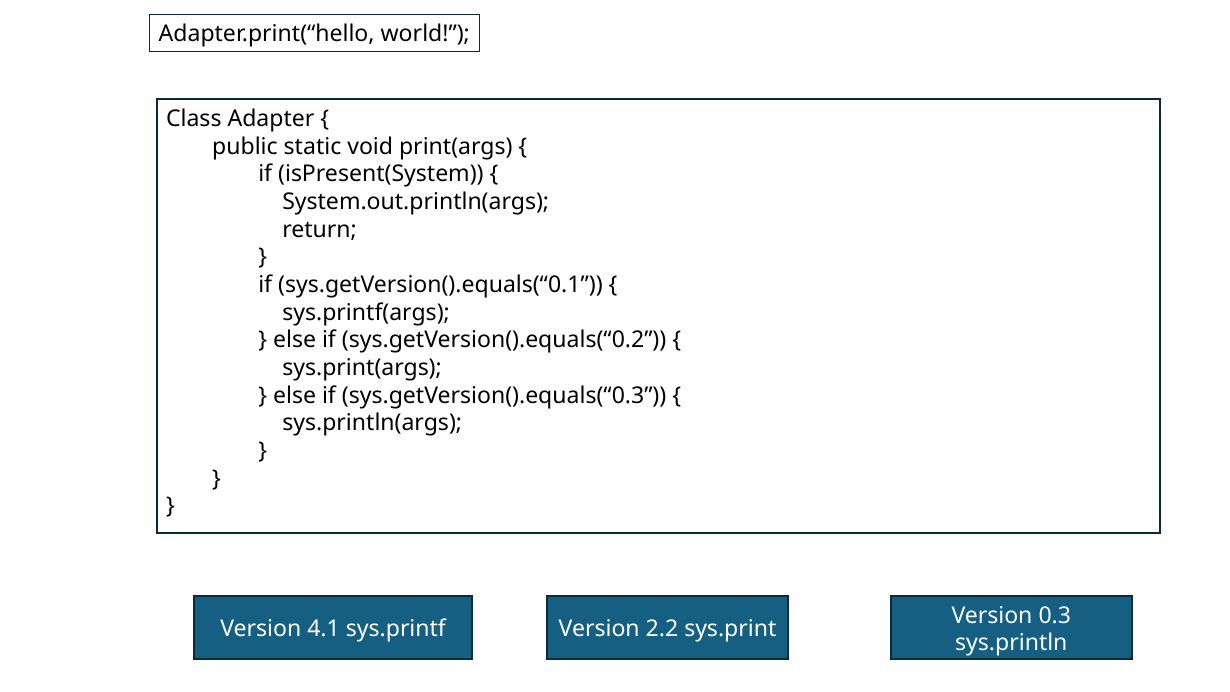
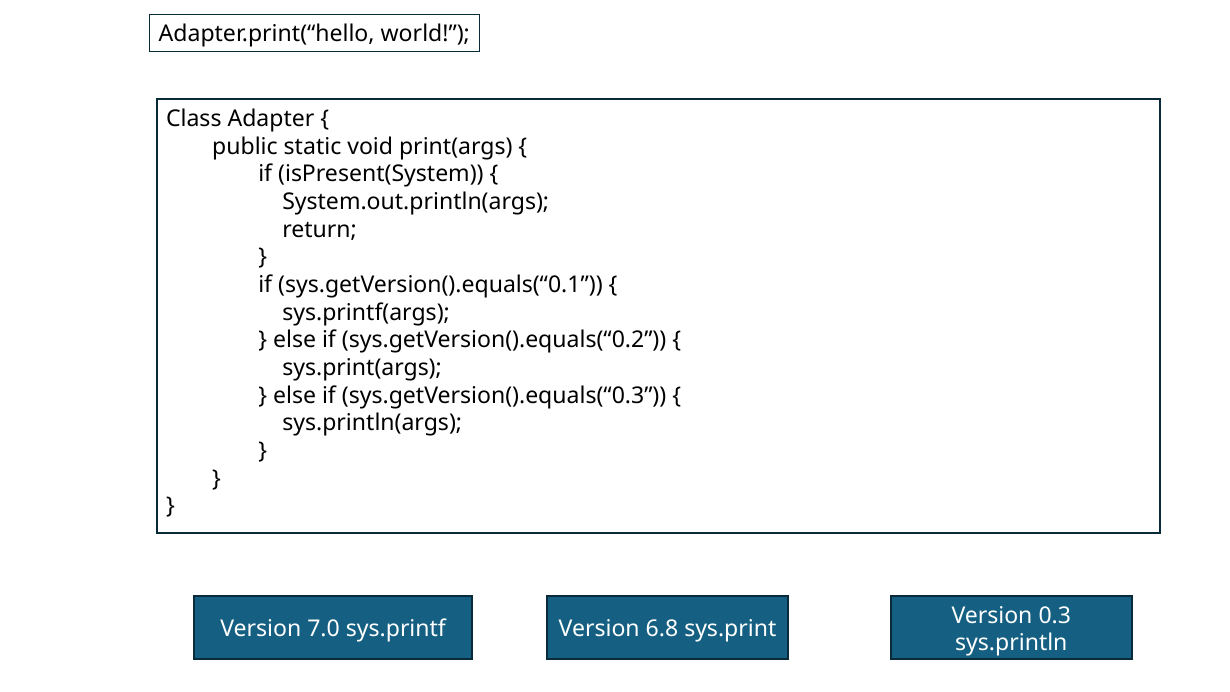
4.1: 4.1 -> 7.0 (324, 629)
2.2: 2.2 -> 6.8 (662, 629)
